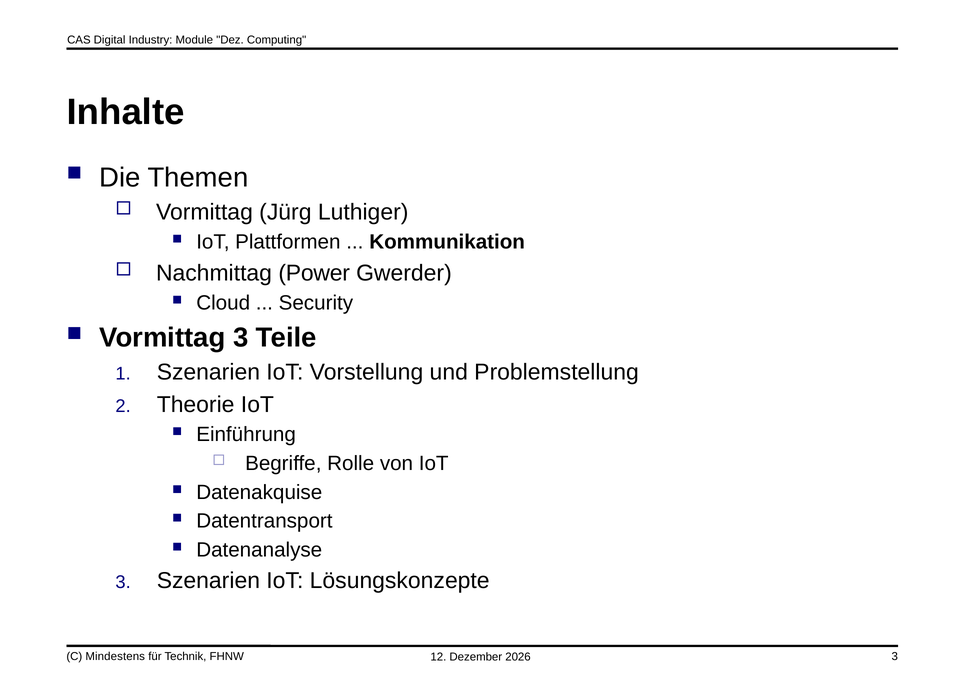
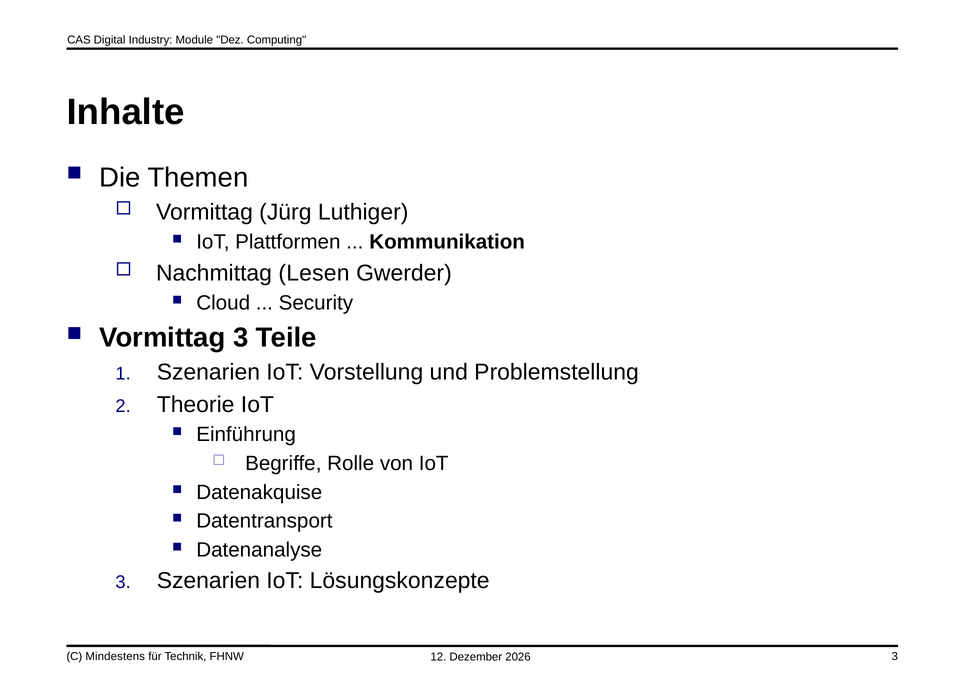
Power: Power -> Lesen (314, 273)
